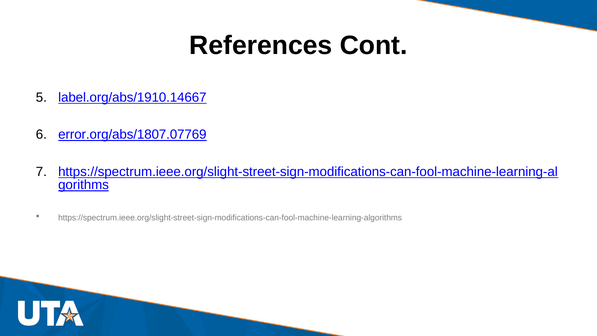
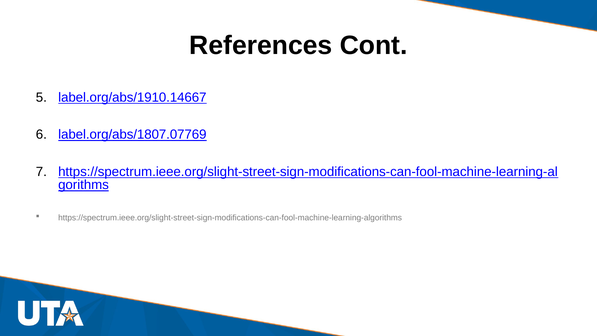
error.org/abs/1807.07769: error.org/abs/1807.07769 -> label.org/abs/1807.07769 (132, 135)
